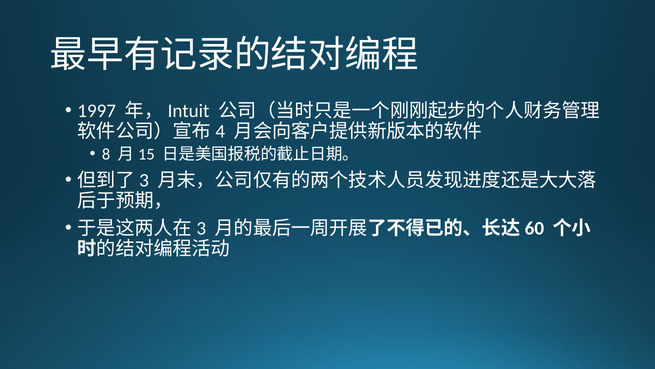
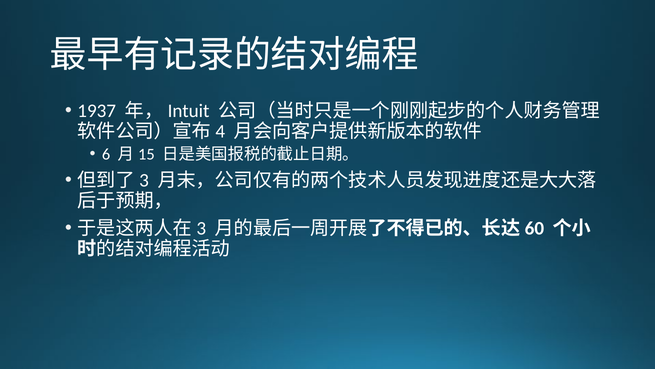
1997: 1997 -> 1937 (97, 111)
8: 8 -> 6 (106, 154)
